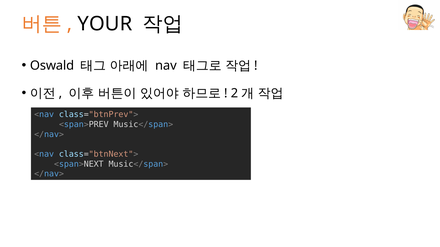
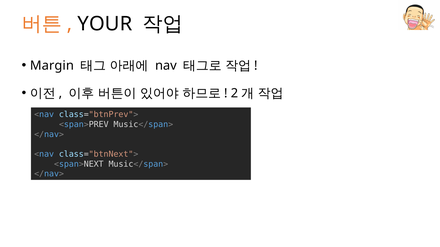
Oswald: Oswald -> Margin (52, 66)
